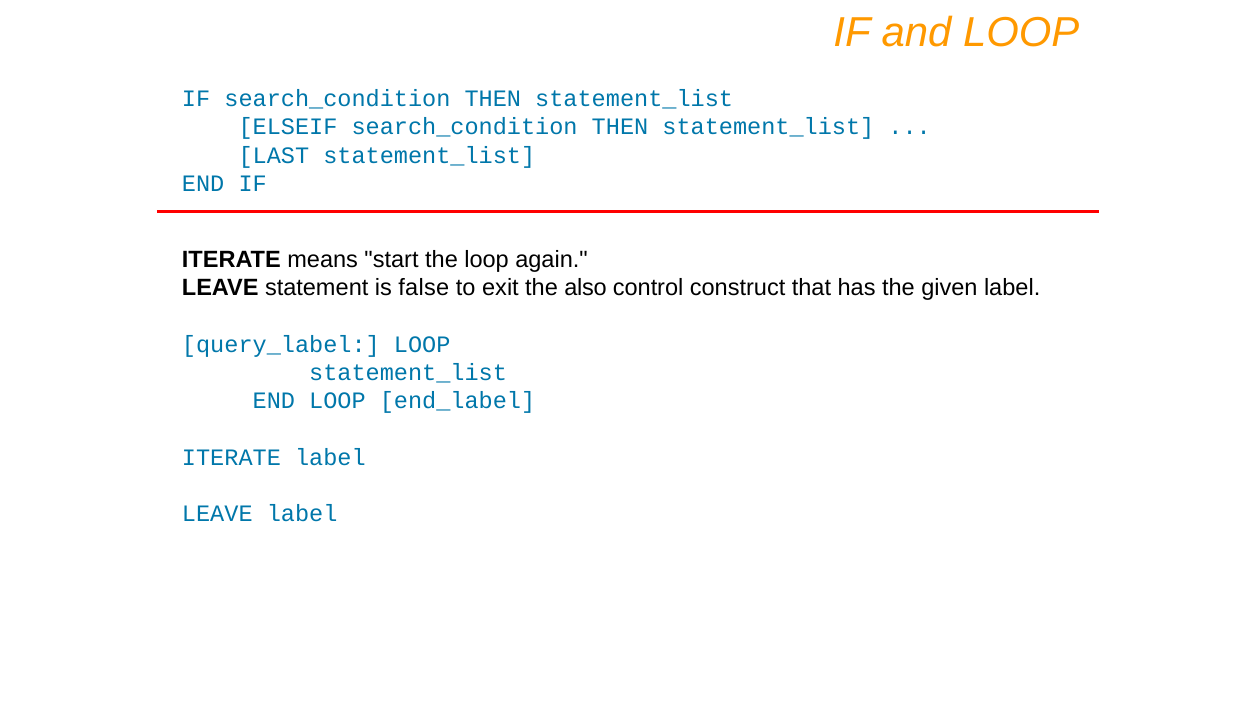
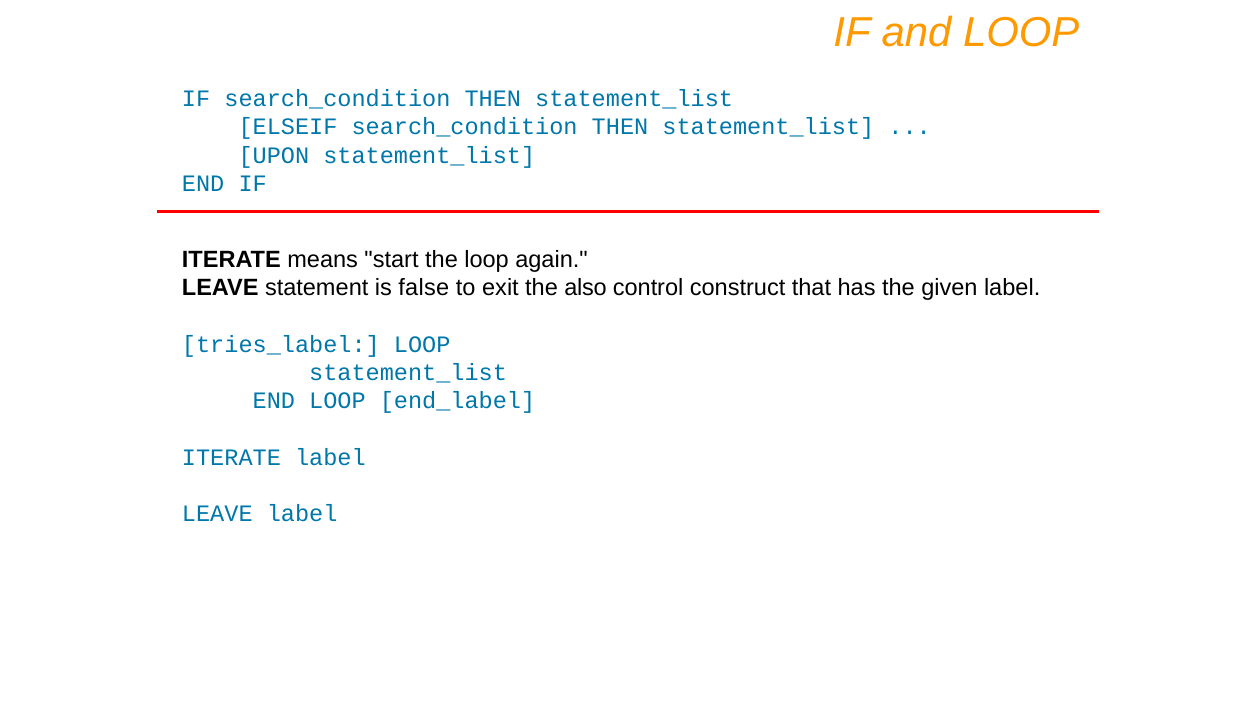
LAST: LAST -> UPON (274, 155)
query_label: query_label -> tries_label (281, 345)
